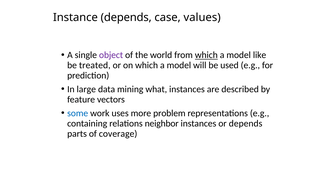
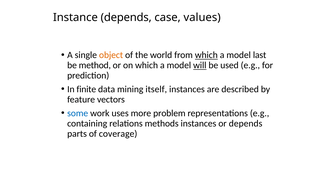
object colour: purple -> orange (111, 55)
like: like -> last (260, 55)
treated: treated -> method (95, 65)
will underline: none -> present (200, 65)
large: large -> finite (86, 89)
what: what -> itself (156, 89)
neighbor: neighbor -> methods (162, 123)
